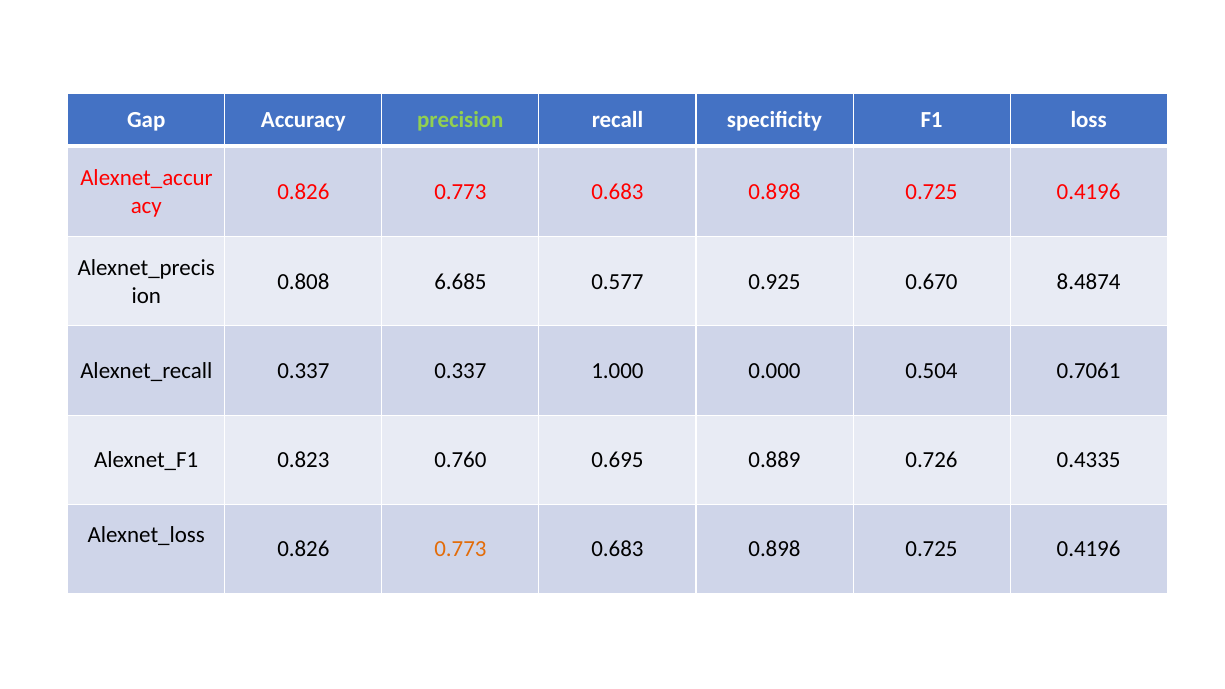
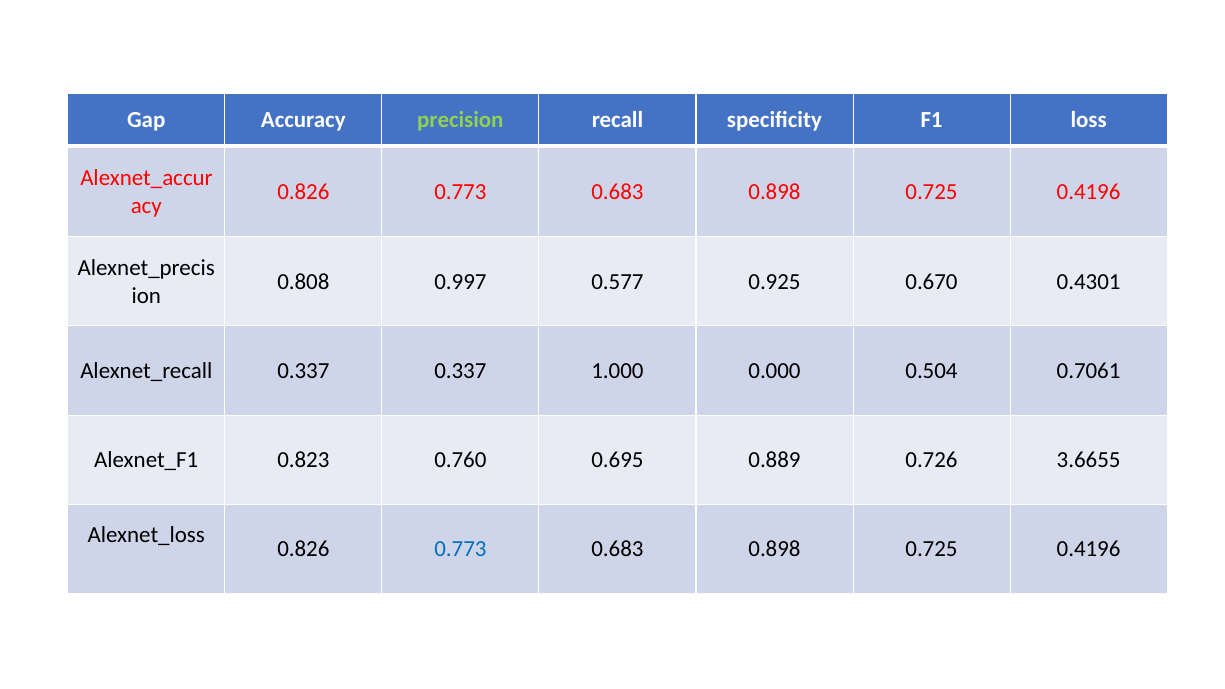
6.685: 6.685 -> 0.997 (460, 282)
8.4874: 8.4874 -> 0.4301 (1089, 282)
0.4335: 0.4335 -> 3.6655 (1089, 460)
0.773 colour: orange -> blue (460, 549)
